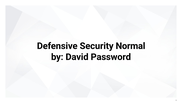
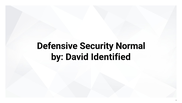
Password: Password -> Identified (111, 57)
